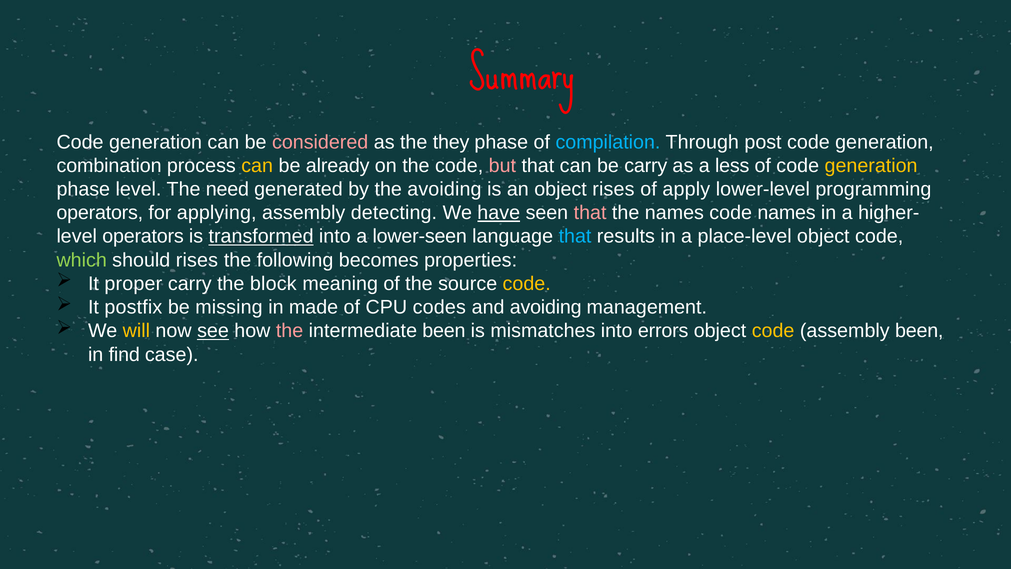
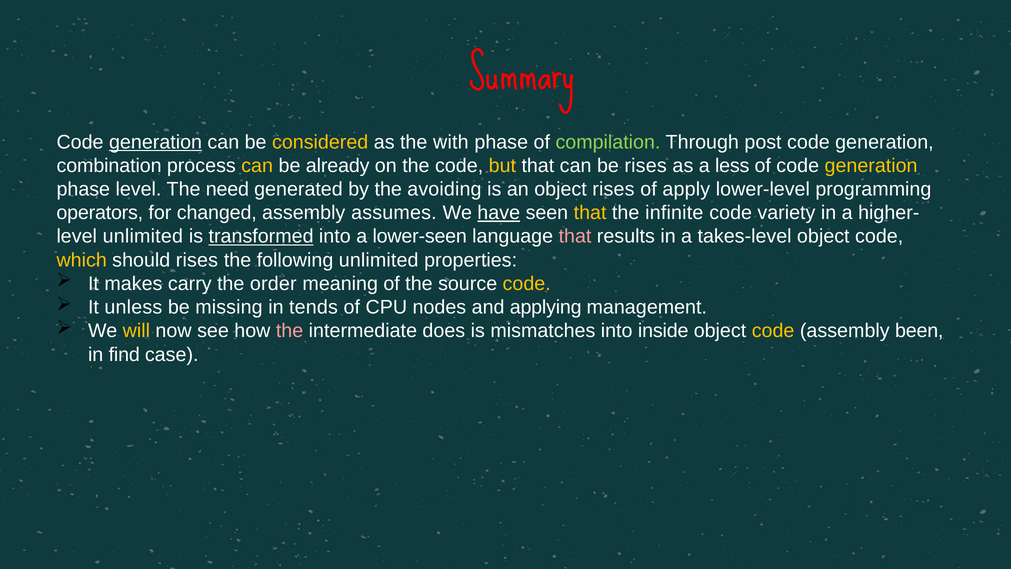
generation underline: none -> present (156, 142)
considered colour: pink -> yellow (320, 142)
they: they -> with (451, 142)
compilation colour: light blue -> light green (608, 142)
but colour: pink -> yellow (502, 166)
be carry: carry -> rises (646, 166)
applying: applying -> changed (217, 213)
detecting: detecting -> assumes (394, 213)
that colour: pink -> yellow (590, 213)
the names: names -> infinite (674, 213)
code names: names -> variety (786, 213)
operators: operators -> unlimited (143, 236)
that colour: light blue -> pink (575, 236)
place-level: place-level -> takes-level (745, 236)
which colour: light green -> yellow (82, 260)
following becomes: becomes -> unlimited (379, 260)
proper: proper -> makes (133, 284)
block: block -> order (273, 284)
postfix: postfix -> unless (133, 307)
made: made -> tends (313, 307)
codes: codes -> nodes (439, 307)
and avoiding: avoiding -> applying (546, 307)
see underline: present -> none (213, 331)
intermediate been: been -> does (444, 331)
errors: errors -> inside (663, 331)
